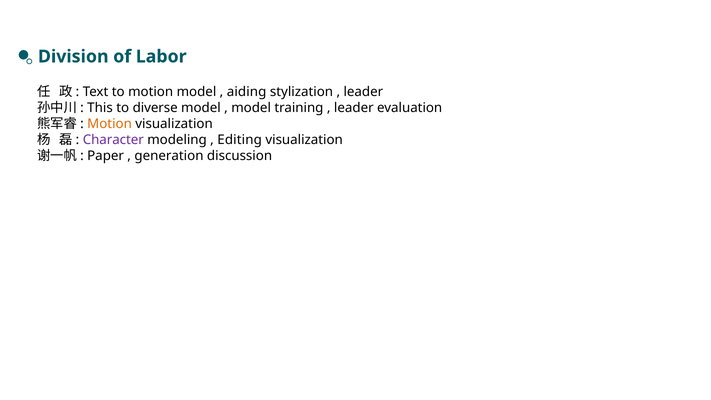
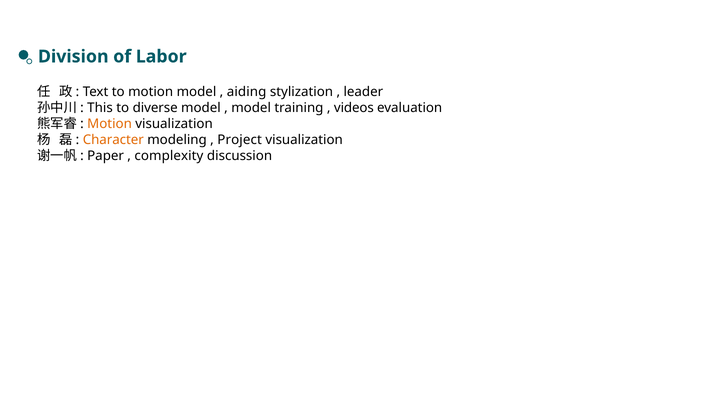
leader: leader -> videos (354, 108)
Character colour: purple -> orange (113, 140)
Editing: Editing -> Project (240, 140)
generation: generation -> complexity (169, 156)
